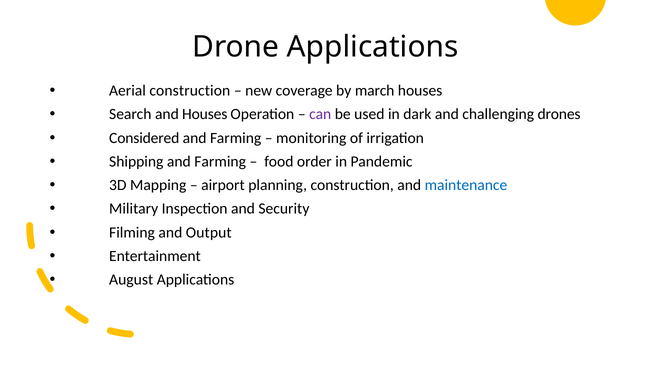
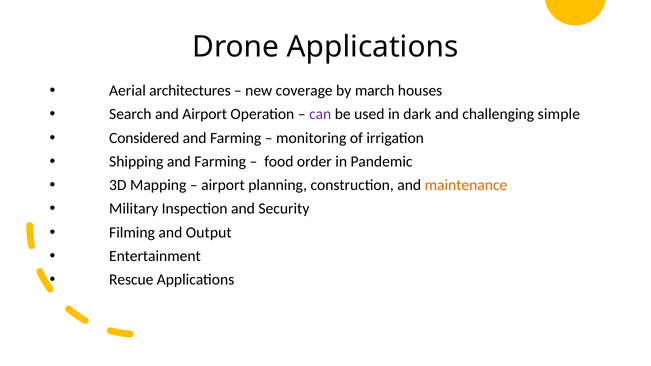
Aerial construction: construction -> architectures (190, 91)
and Houses: Houses -> Airport (205, 114)
drones: drones -> simple (559, 114)
maintenance colour: blue -> orange (466, 185)
August: August -> Rescue (131, 280)
